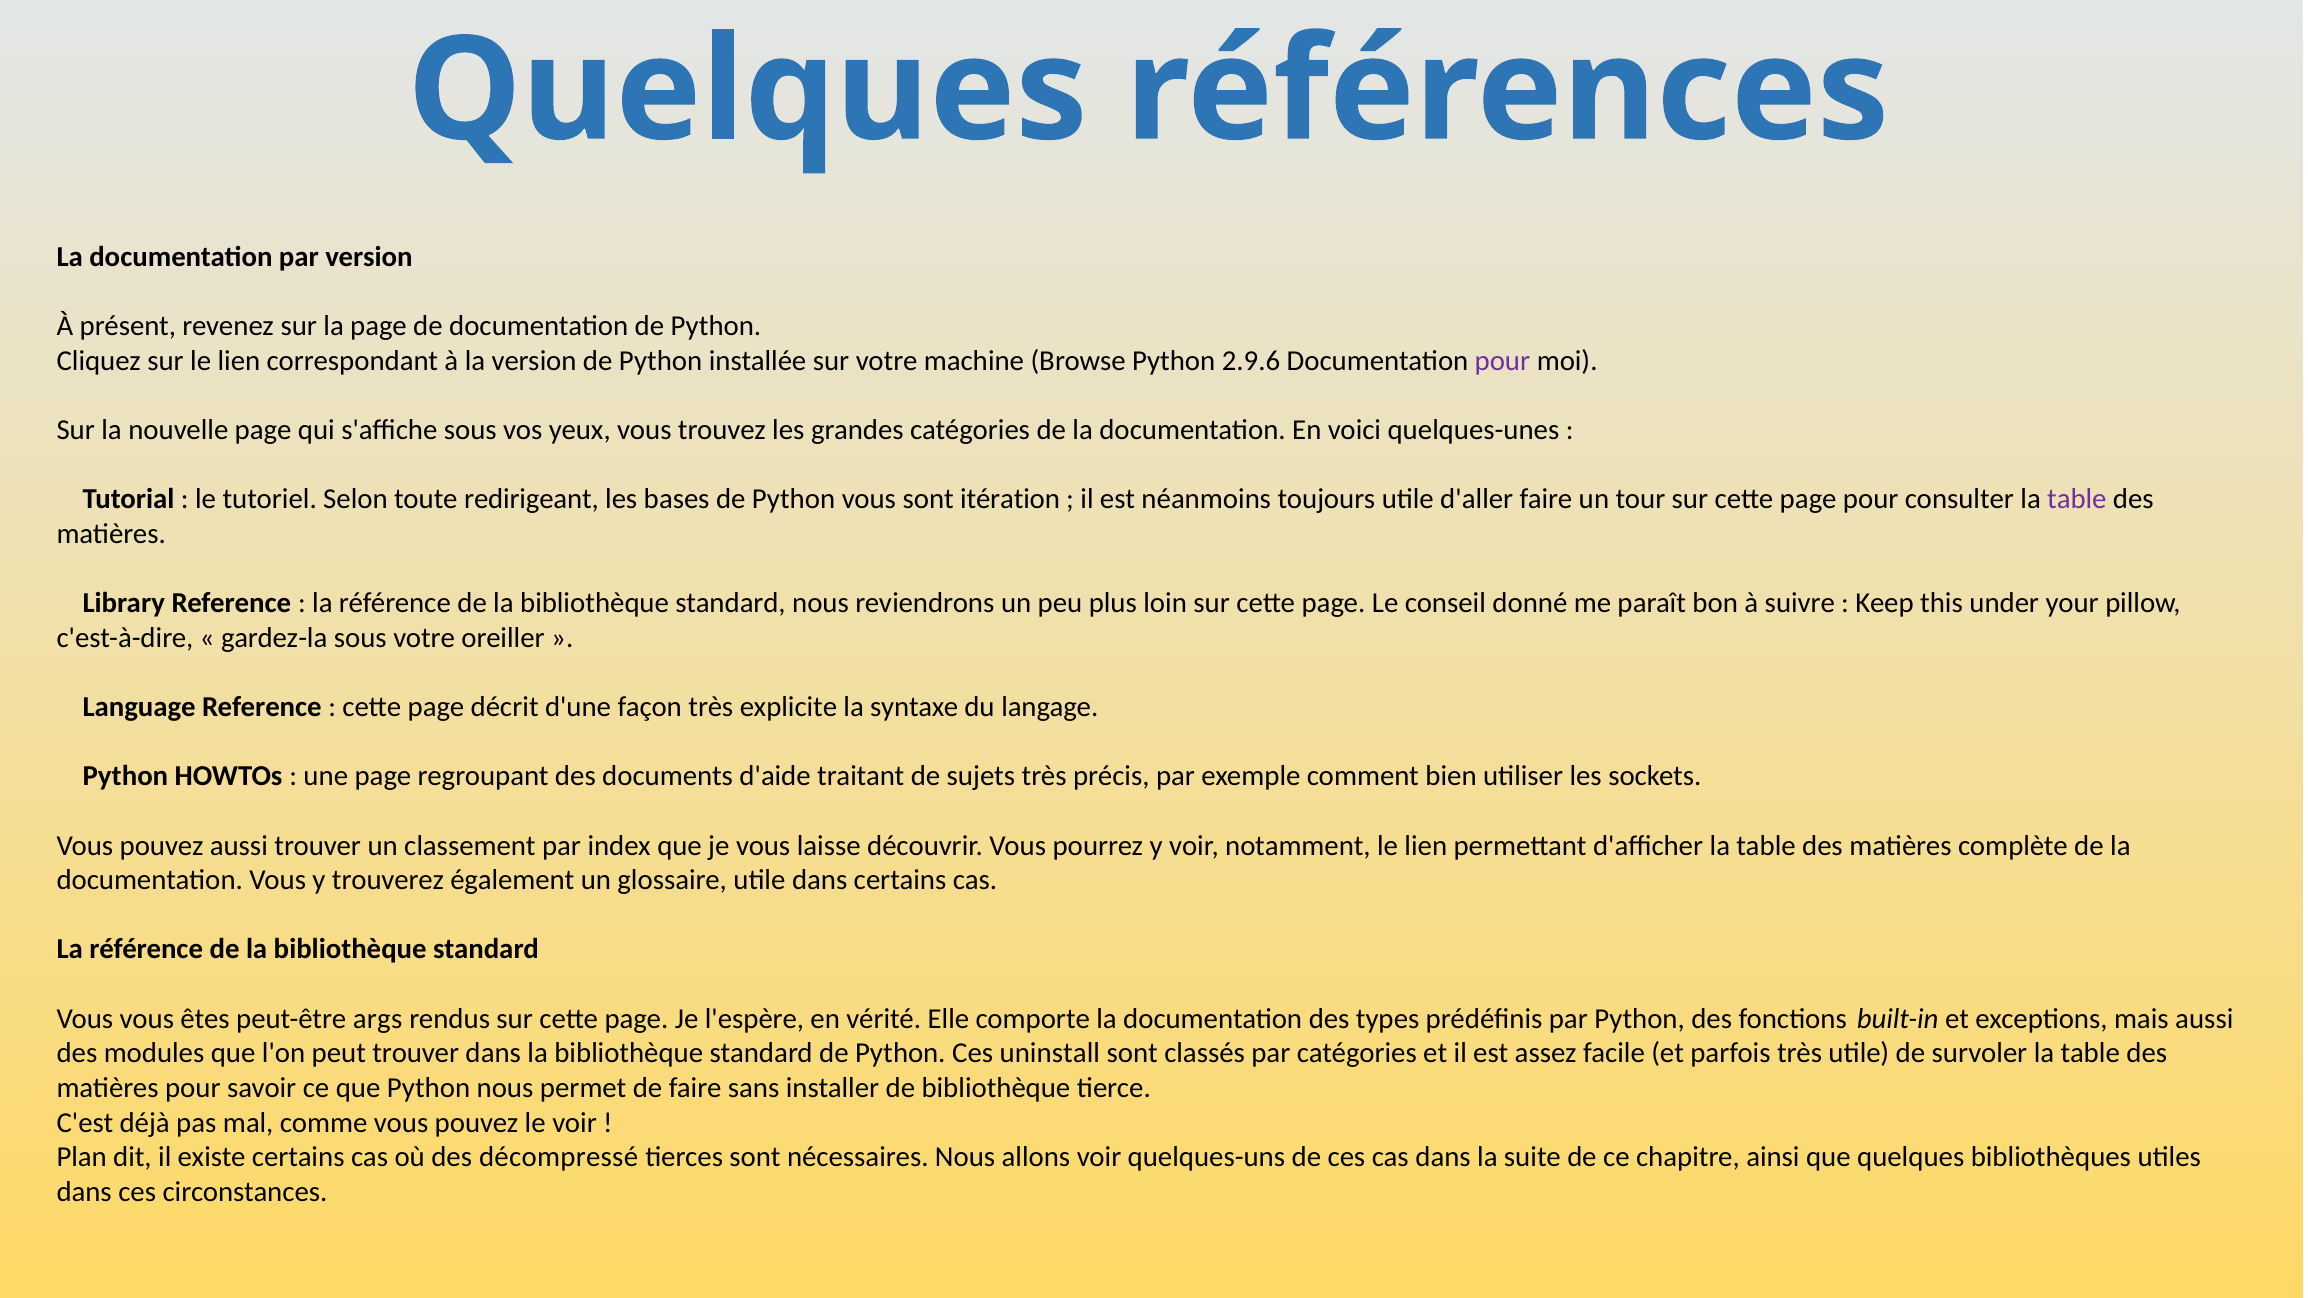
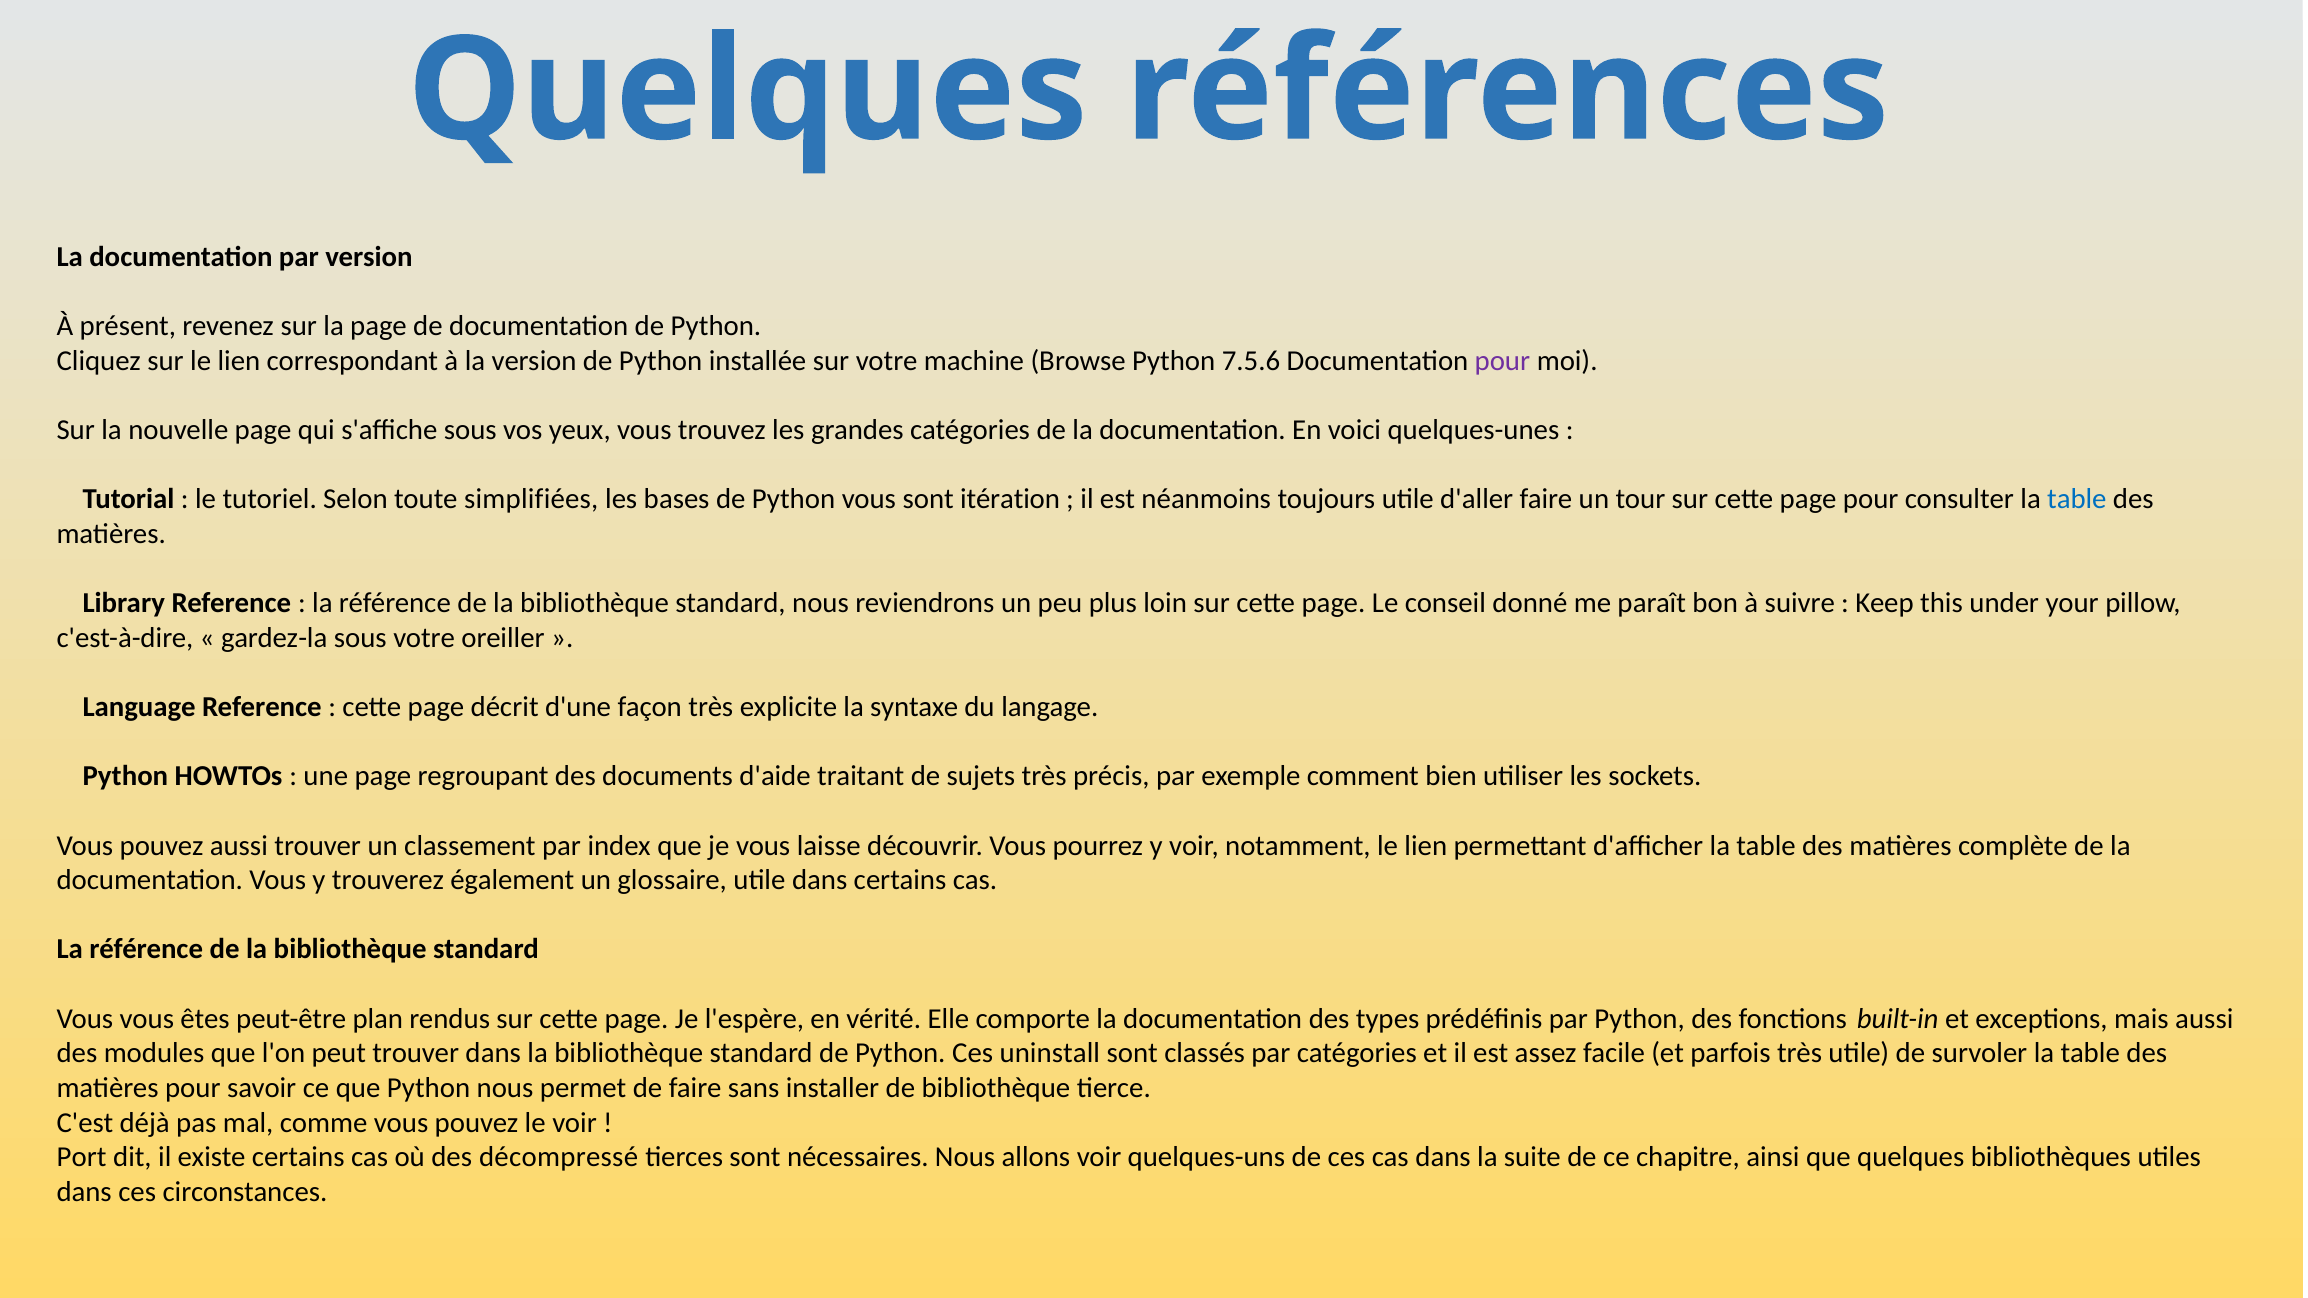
2.9.6: 2.9.6 -> 7.5.6 (1251, 361)
redirigeant: redirigeant -> simplifiées (531, 500)
table colour: purple -> blue (2077, 500)
args: args -> plan (378, 1019)
Plan: Plan -> Port (82, 1157)
